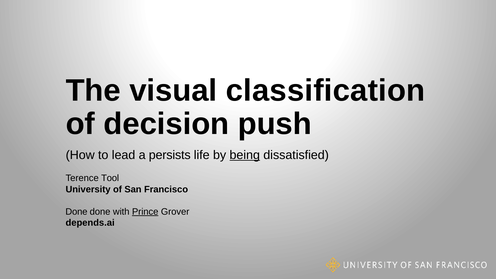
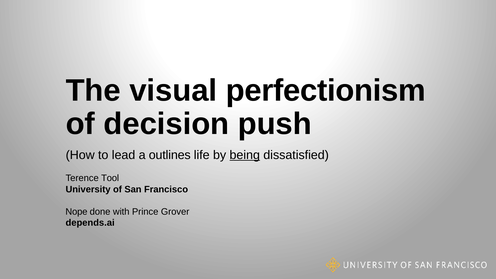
classification: classification -> perfectionism (326, 91)
persists: persists -> outlines (170, 155)
Done: Done -> Nope (76, 212)
Prince underline: present -> none (145, 212)
